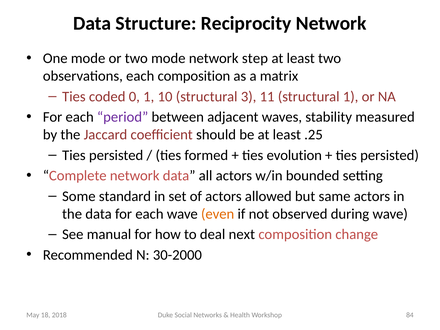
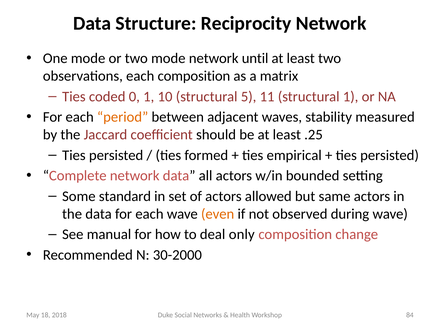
step: step -> until (255, 58)
3: 3 -> 5 (249, 97)
period colour: purple -> orange (123, 117)
evolution: evolution -> empirical (294, 155)
next: next -> only (242, 234)
